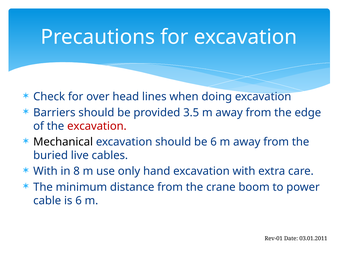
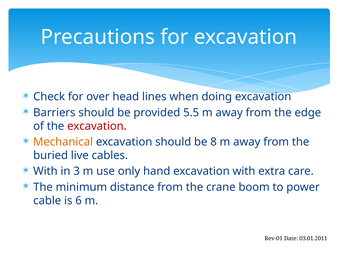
3.5: 3.5 -> 5.5 (191, 112)
Mechanical colour: black -> orange (63, 142)
be 6: 6 -> 8 (214, 142)
8: 8 -> 3 (77, 171)
